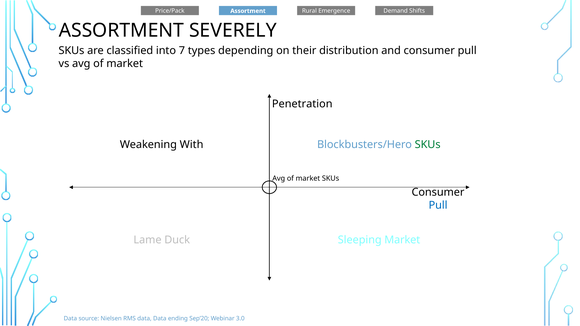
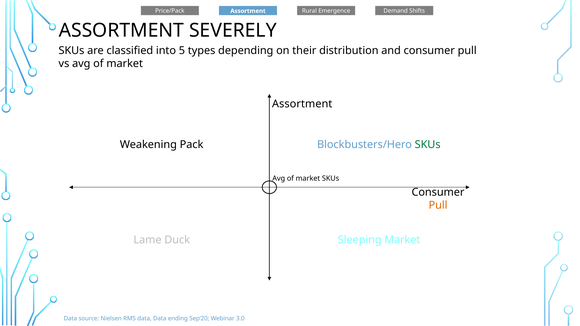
7: 7 -> 5 (182, 51)
Penetration: Penetration -> Assortment (302, 104)
With: With -> Pack (192, 145)
Pull colour: blue -> orange (438, 205)
